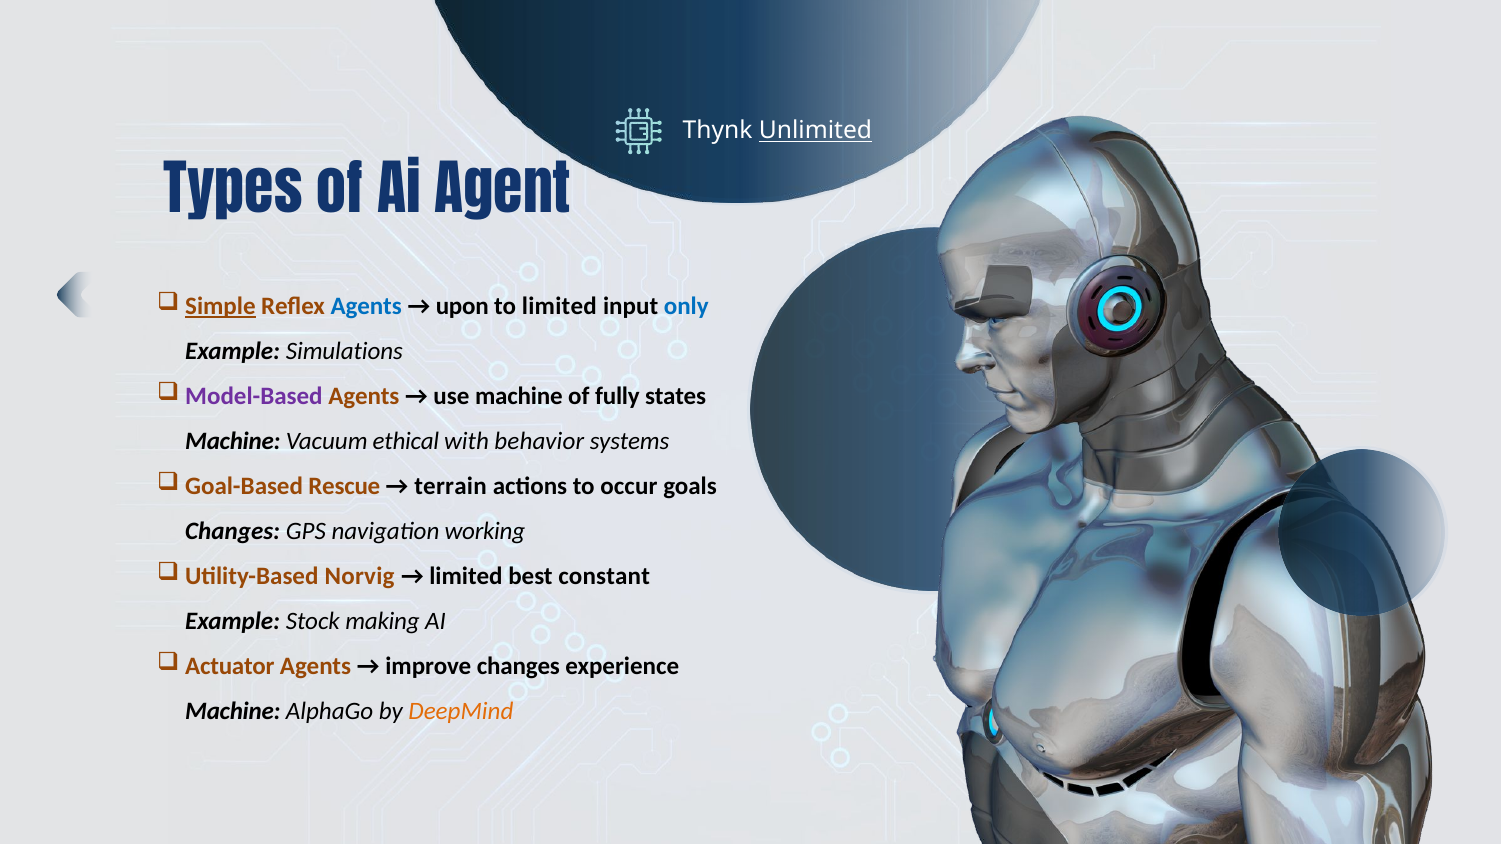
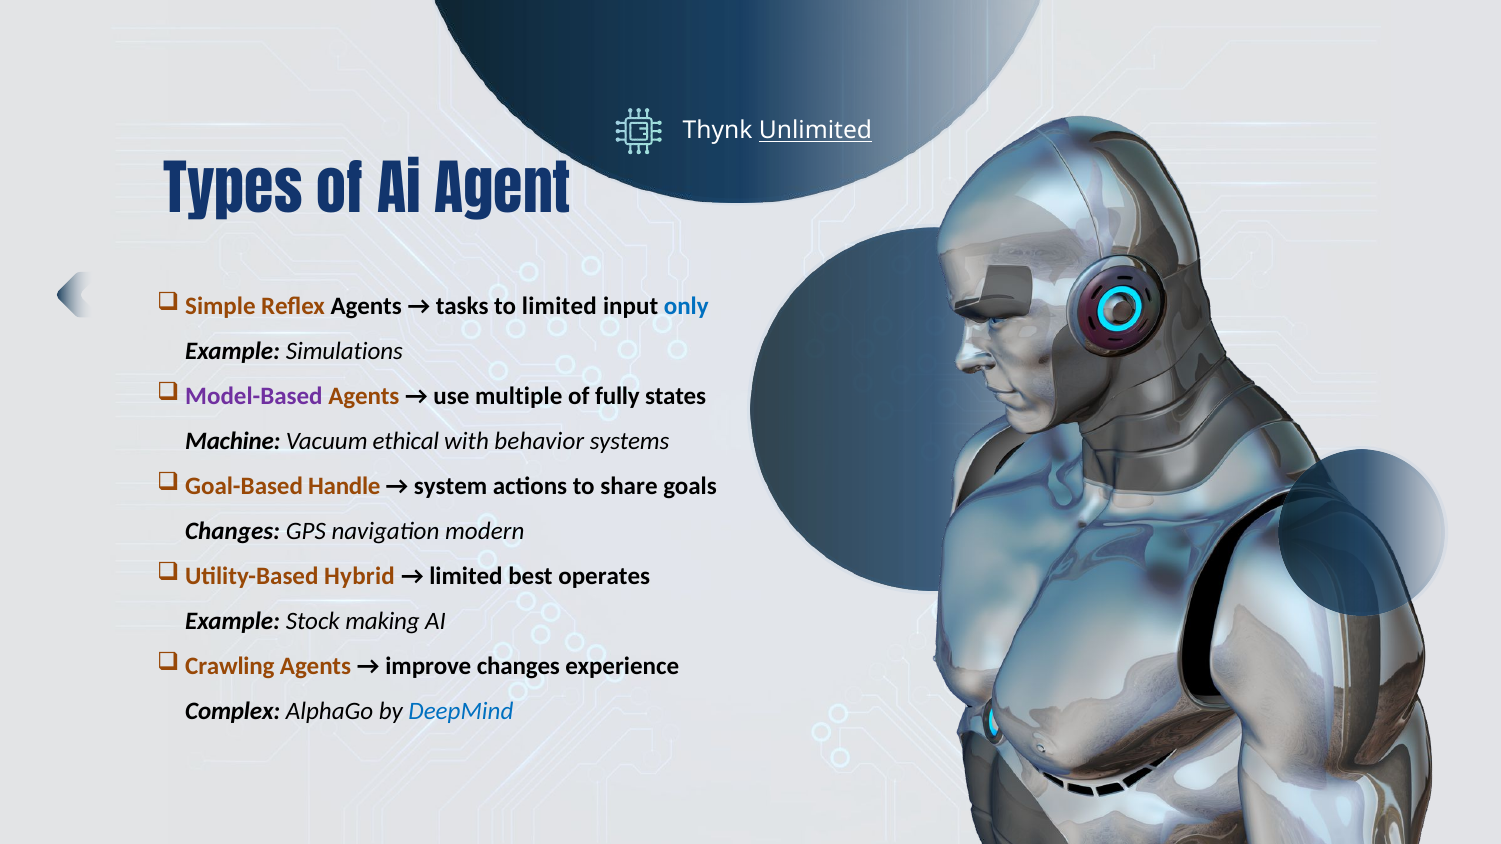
Simple underline: present -> none (220, 306)
Agents colour: blue -> black (366, 306)
upon: upon -> tasks (462, 306)
use machine: machine -> multiple (519, 396)
Rescue: Rescue -> Handle (344, 486)
terrain: terrain -> system (451, 486)
occur: occur -> share (629, 486)
working: working -> modern (485, 531)
Norvig: Norvig -> Hybrid (360, 576)
constant: constant -> operates (604, 576)
Actuator: Actuator -> Crawling (230, 666)
Machine: Machine -> Complex (233, 712)
DeepMind colour: orange -> blue (461, 712)
